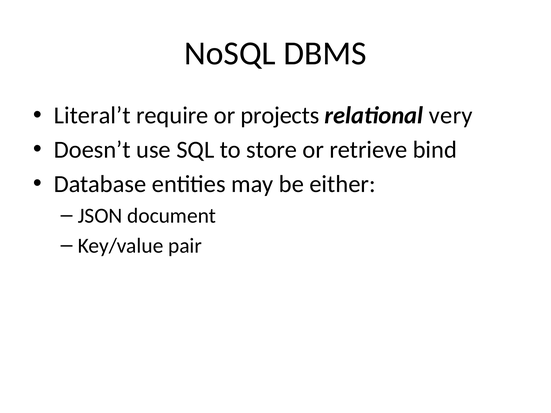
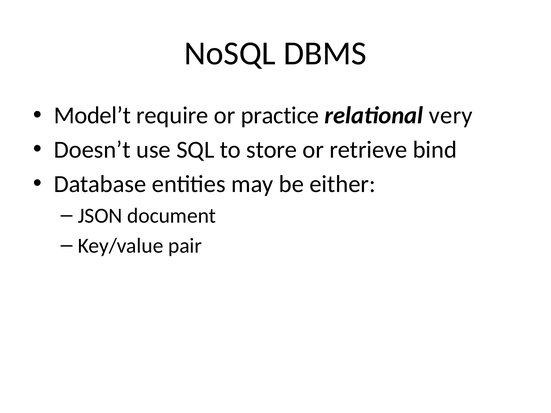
Literal’t: Literal’t -> Model’t (92, 116)
projects: projects -> practice (280, 116)
